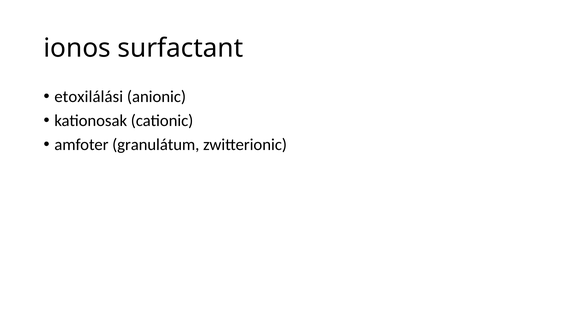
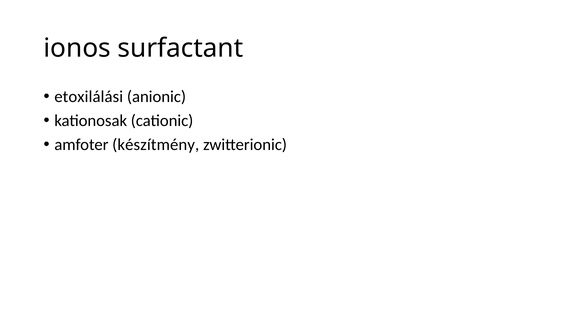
granulátum: granulátum -> készítmény (156, 145)
